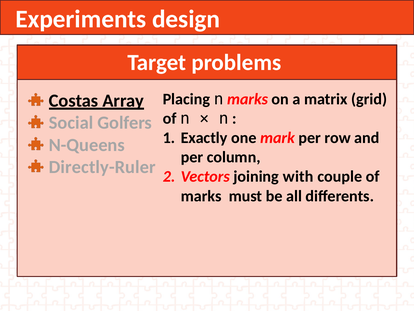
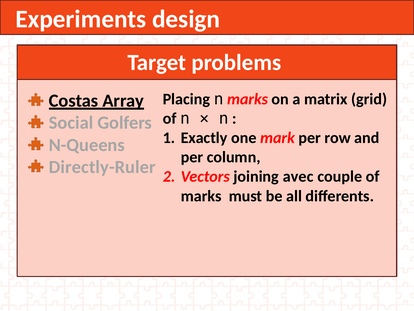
with: with -> avec (298, 176)
